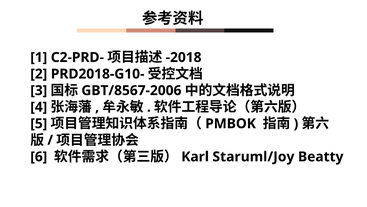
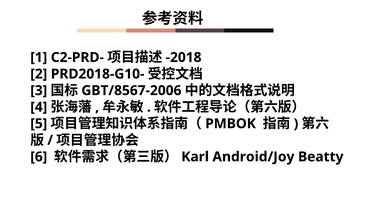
Staruml/Joy: Staruml/Joy -> Android/Joy (253, 156)
